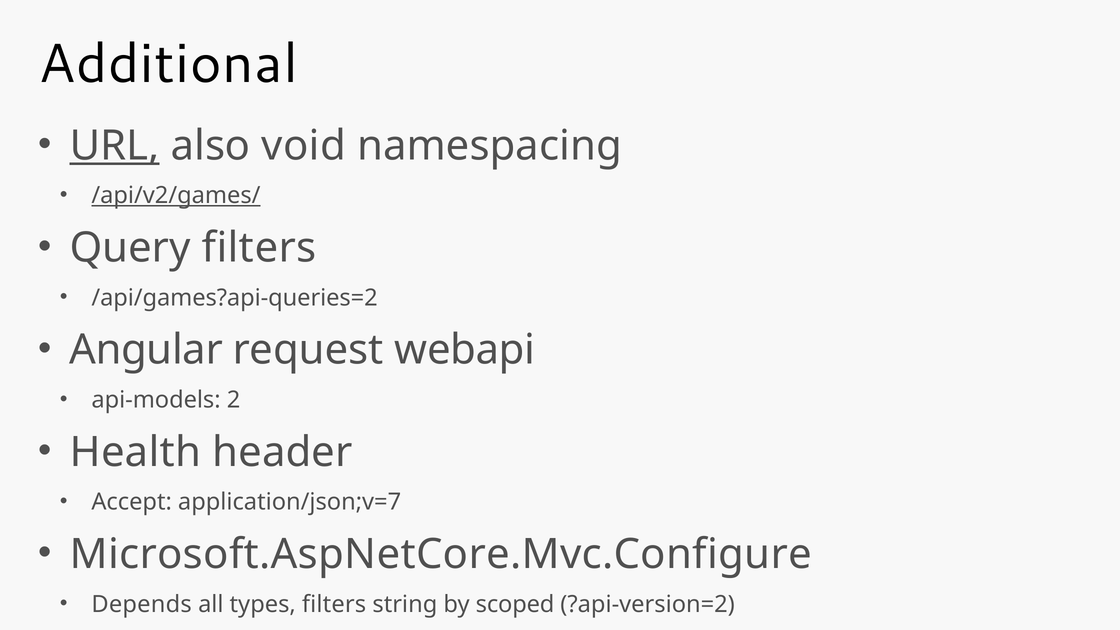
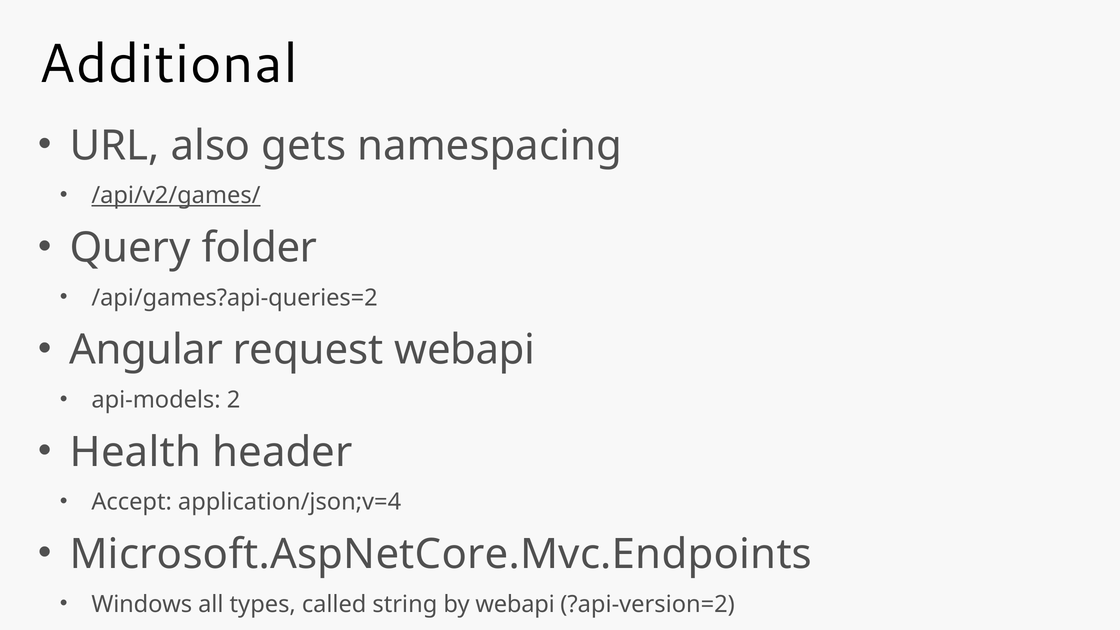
URL underline: present -> none (115, 146)
void: void -> gets (304, 146)
Query filters: filters -> folder (259, 248)
application/json;v=7: application/json;v=7 -> application/json;v=4 (290, 502)
Microsoft.AspNetCore.Mvc.Configure: Microsoft.AspNetCore.Mvc.Configure -> Microsoft.AspNetCore.Mvc.Endpoints (441, 554)
Depends: Depends -> Windows (142, 604)
types filters: filters -> called (334, 604)
by scoped: scoped -> webapi (515, 604)
